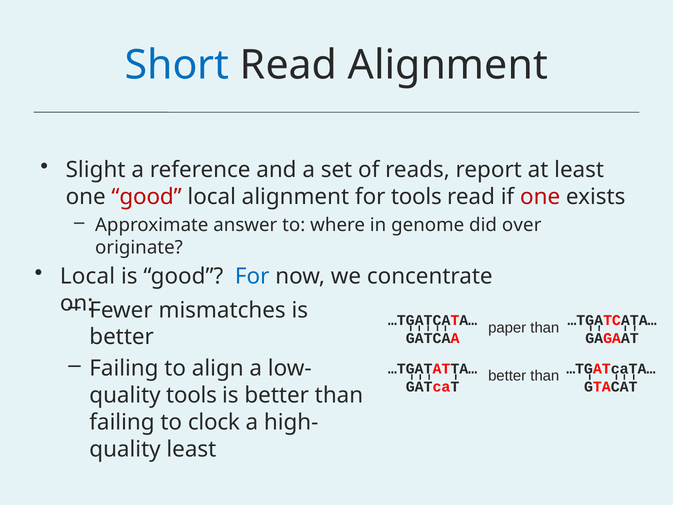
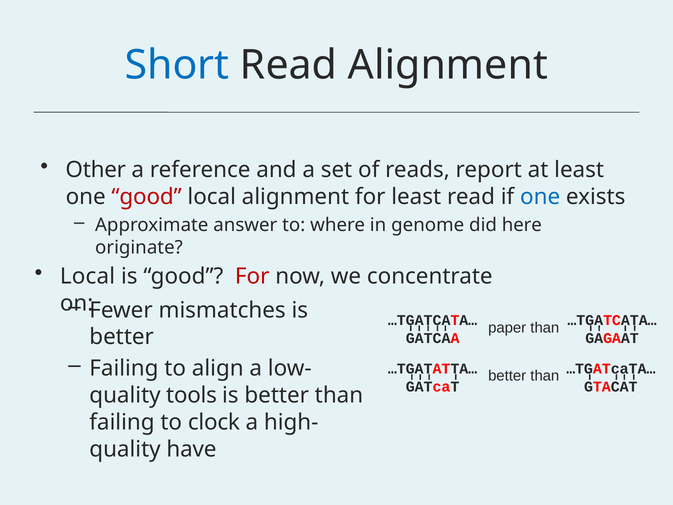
Slight: Slight -> Other (96, 170)
for tools: tools -> least (416, 197)
one colour: red -> blue (540, 197)
over: over -> here (522, 225)
For colour: blue -> red (252, 276)
least: least -> have (191, 449)
